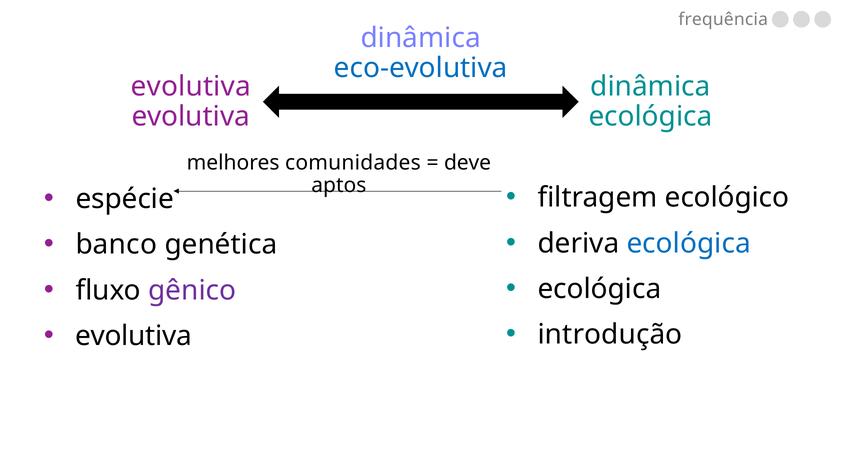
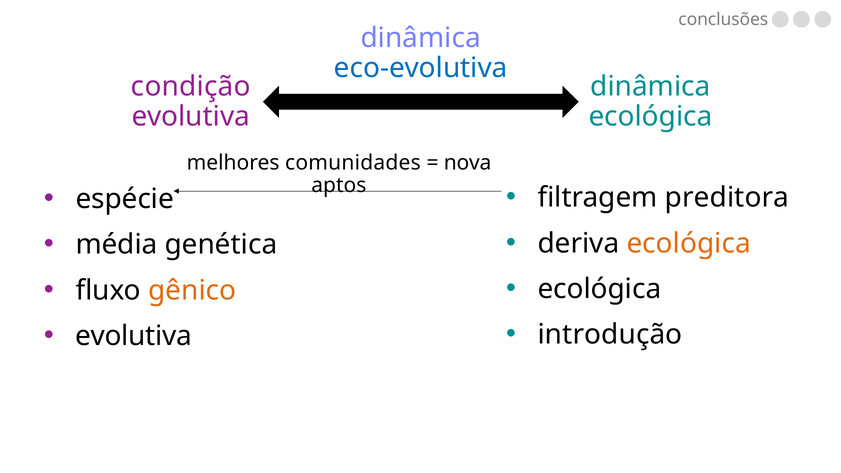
frequência: frequência -> conclusões (723, 20)
evolutiva: evolutiva -> condição (191, 86)
deve: deve -> nova (468, 163)
ecológico: ecológico -> preditora (727, 198)
ecológica colour: blue -> orange (689, 243)
banco: banco -> média (116, 245)
gênico colour: purple -> orange (192, 290)
